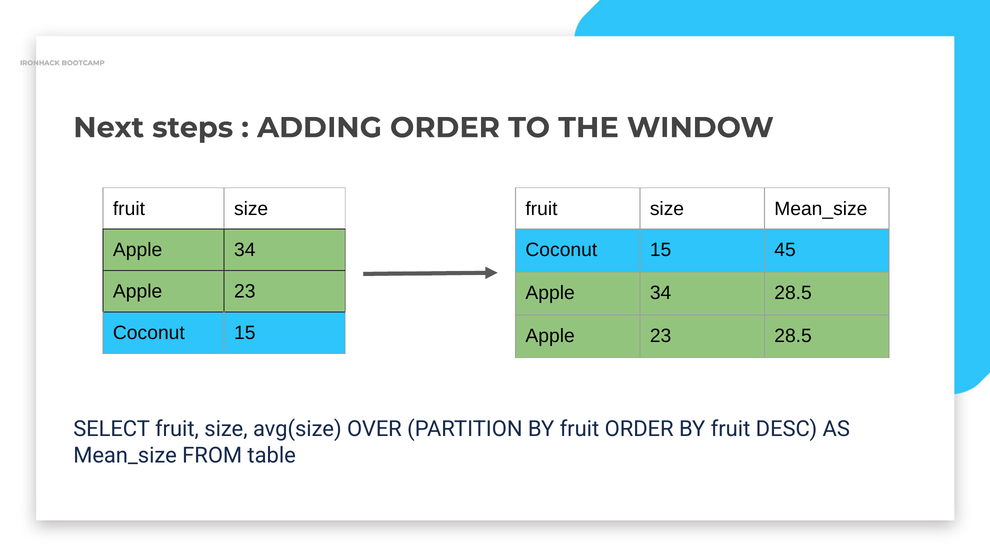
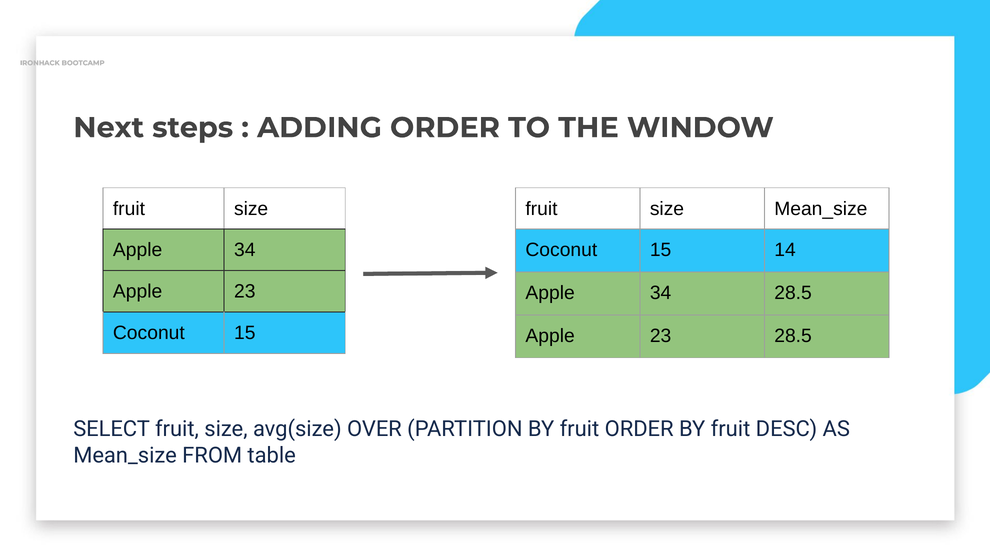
45: 45 -> 14 (785, 250)
